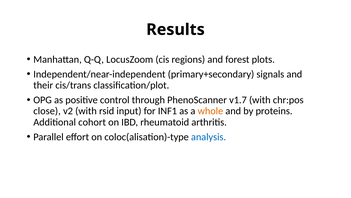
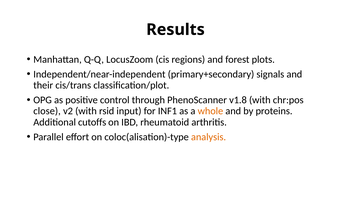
v1.7: v1.7 -> v1.8 (238, 100)
cohort: cohort -> cutoffs (92, 122)
analysis colour: blue -> orange (209, 137)
